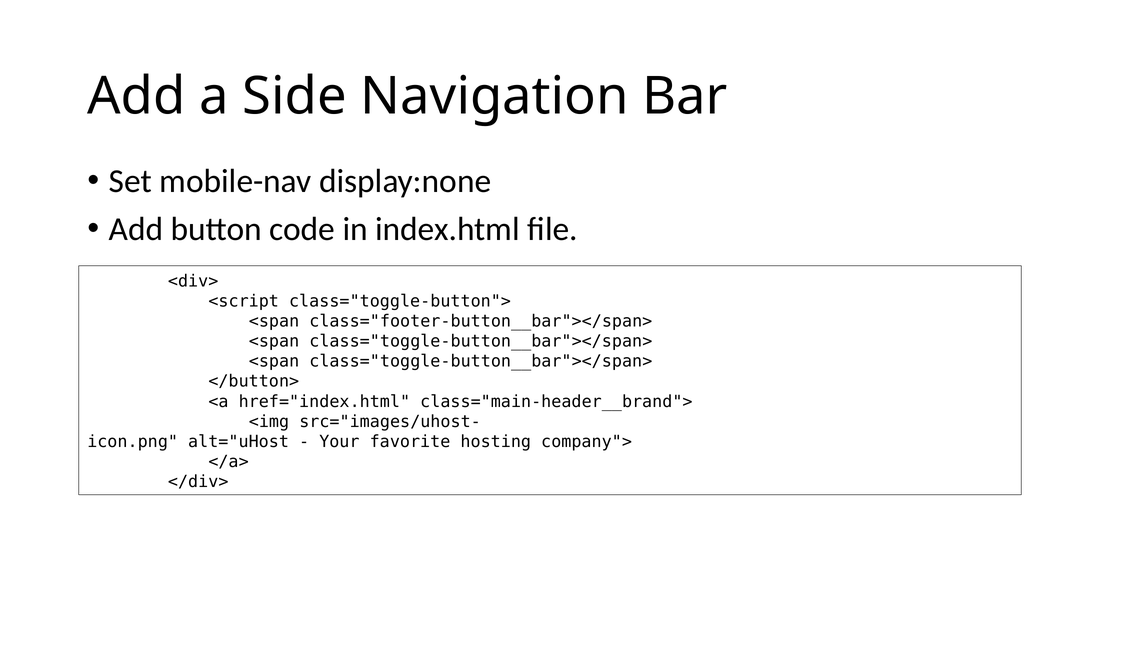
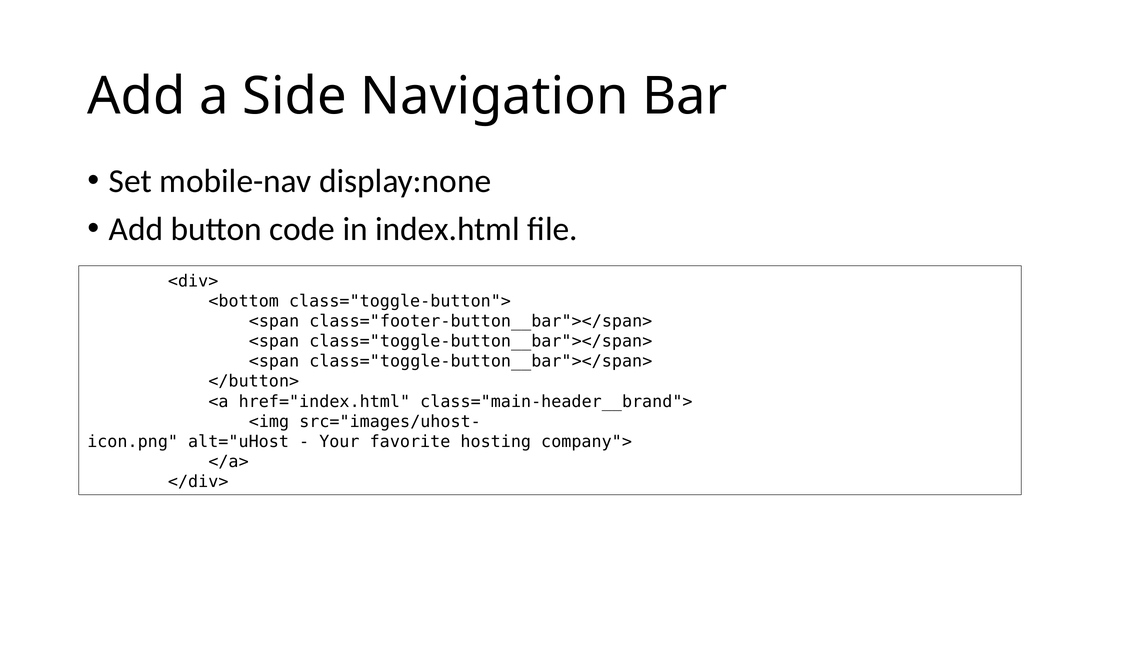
<script: <script -> <bottom (244, 301)
